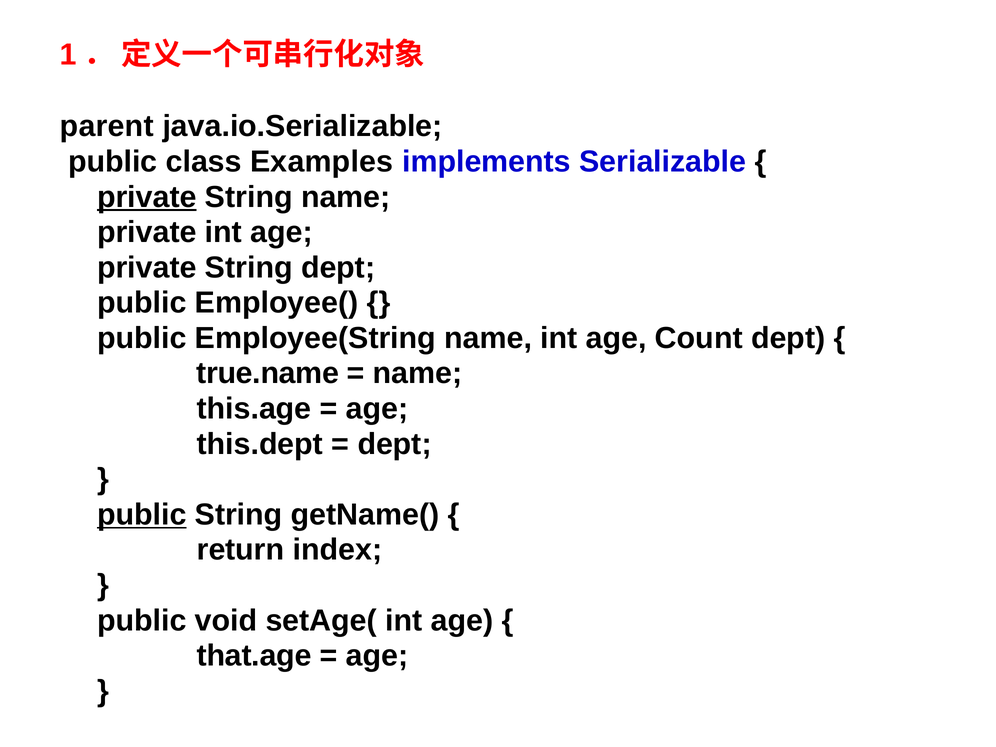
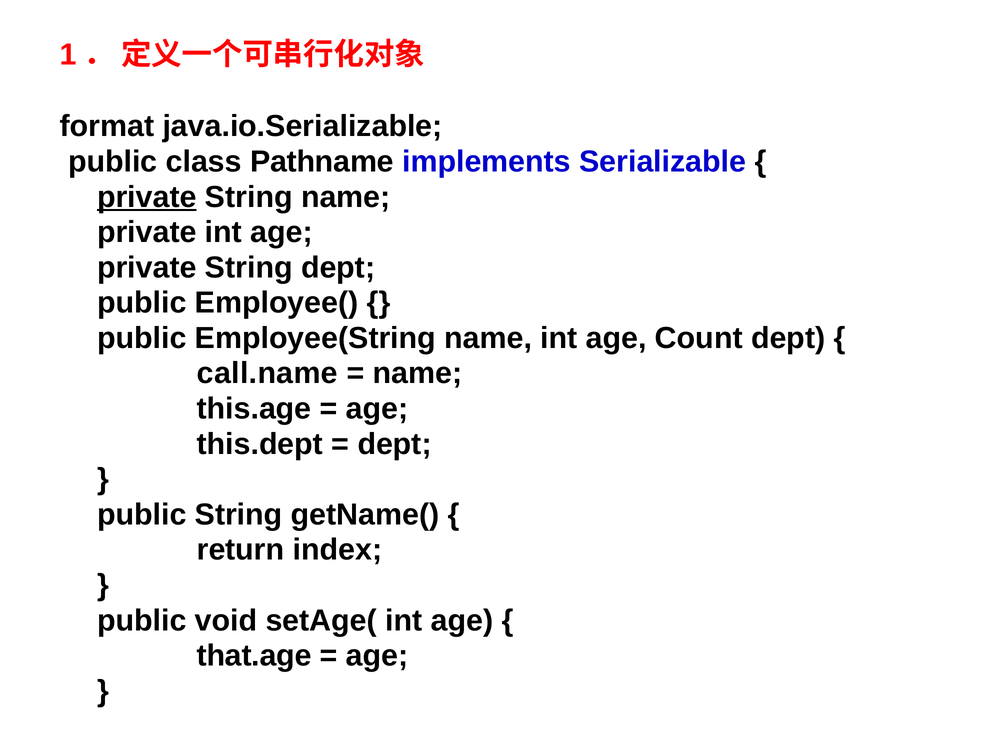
parent: parent -> format (107, 126)
Examples: Examples -> Pathname (322, 162)
true.name: true.name -> call.name (267, 373)
public underline: present -> none (142, 515)
